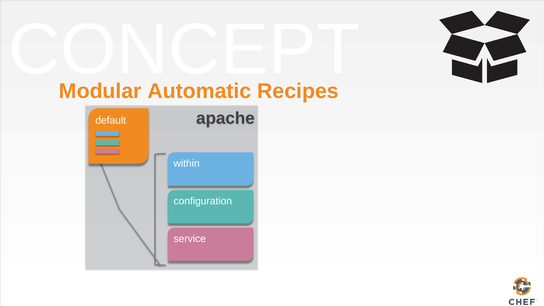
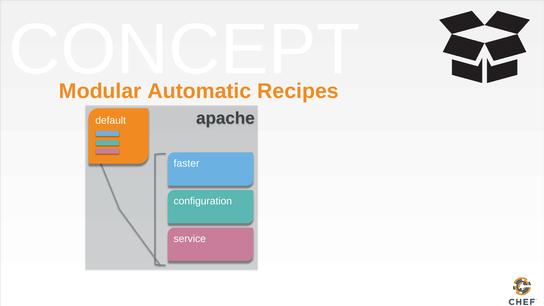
within: within -> faster (187, 163)
